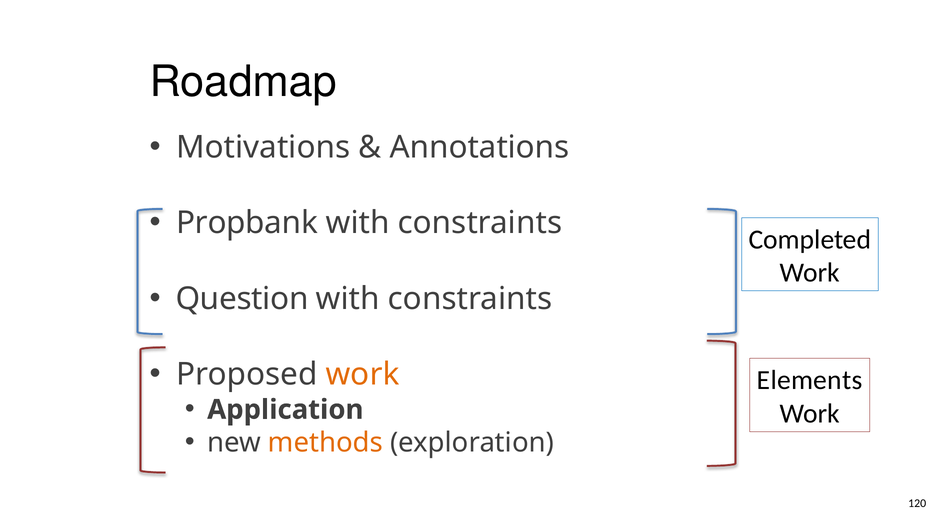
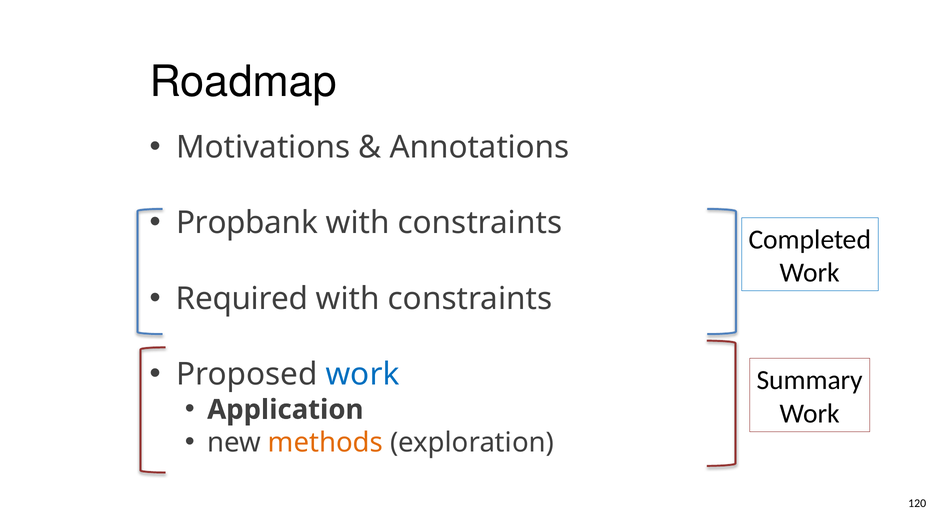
Question: Question -> Required (242, 299)
work colour: orange -> blue (363, 375)
Elements: Elements -> Summary (810, 380)
